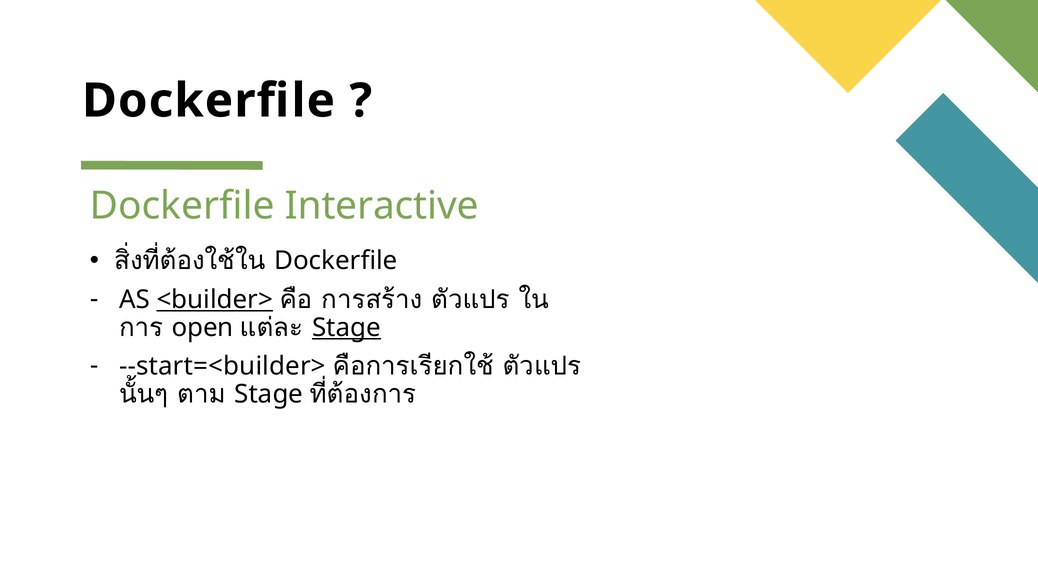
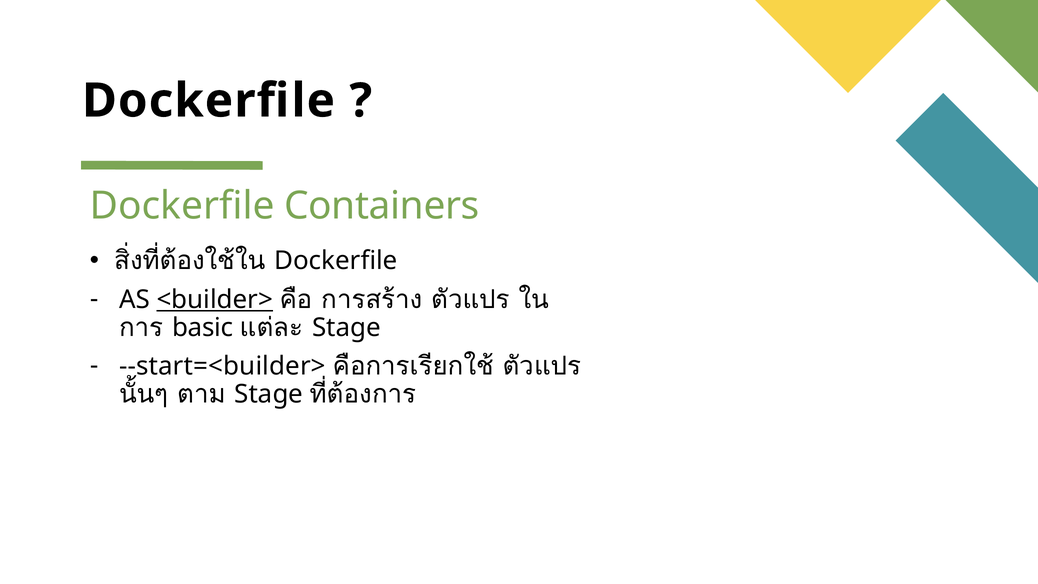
Interactive: Interactive -> Containers (382, 206)
open: open -> basic (203, 327)
Stage underline: present -> none (346, 327)
